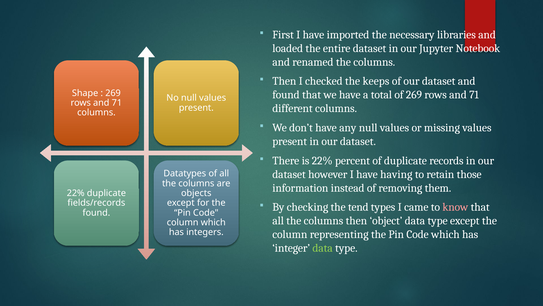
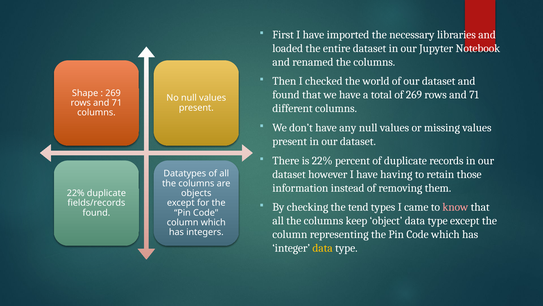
keeps: keeps -> world (376, 81)
columns then: then -> keep (356, 220)
data colour: light green -> yellow (323, 248)
